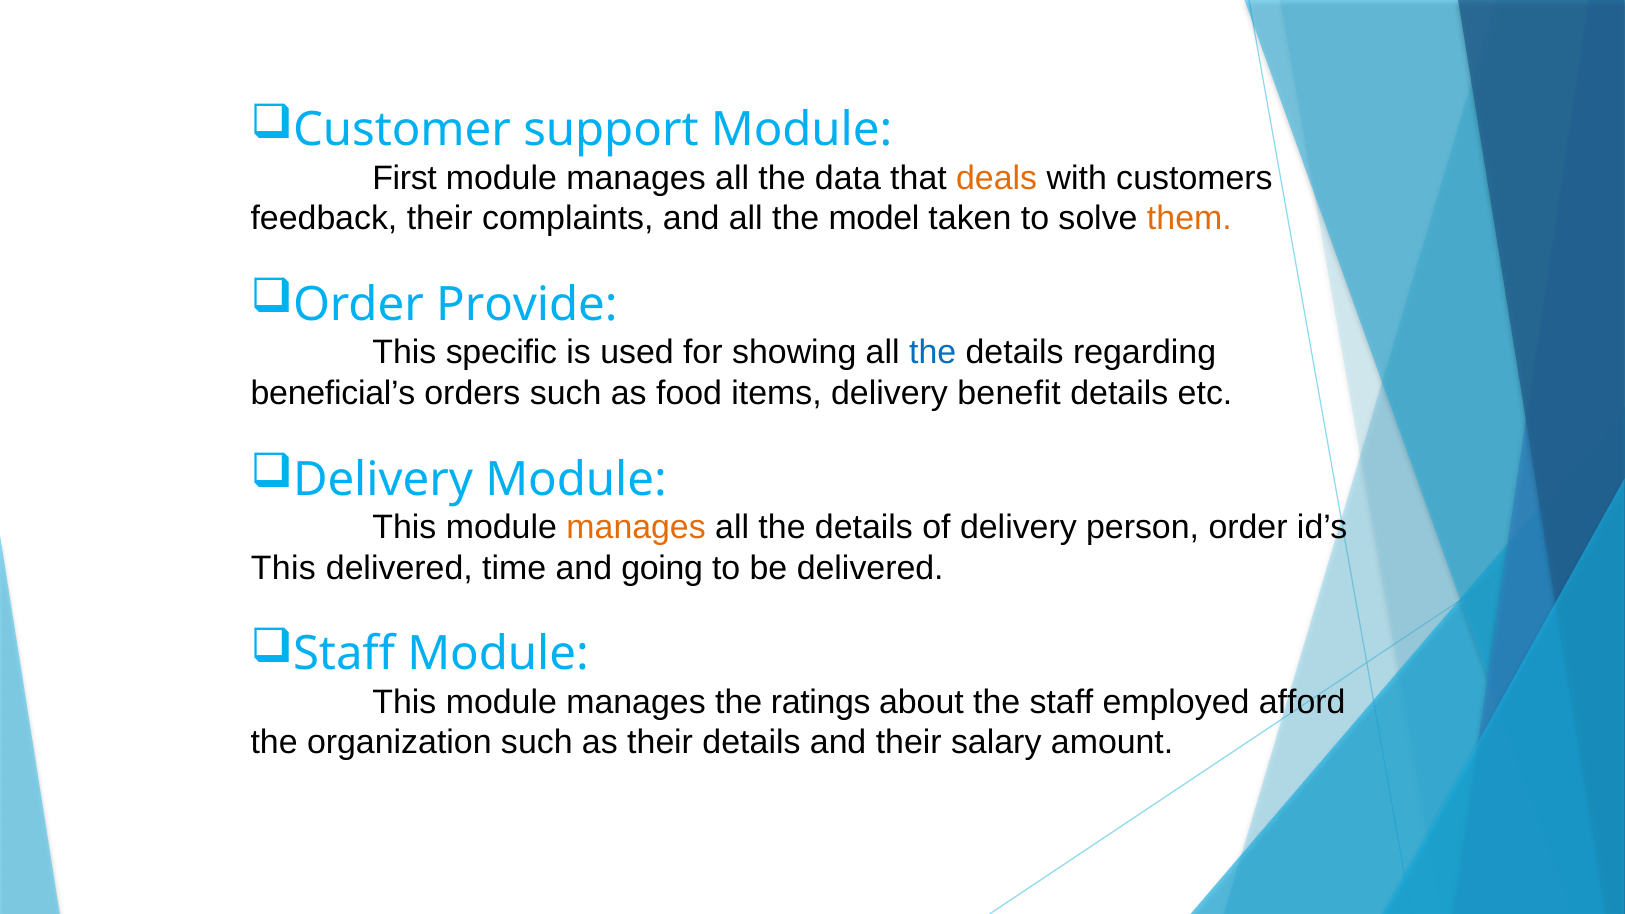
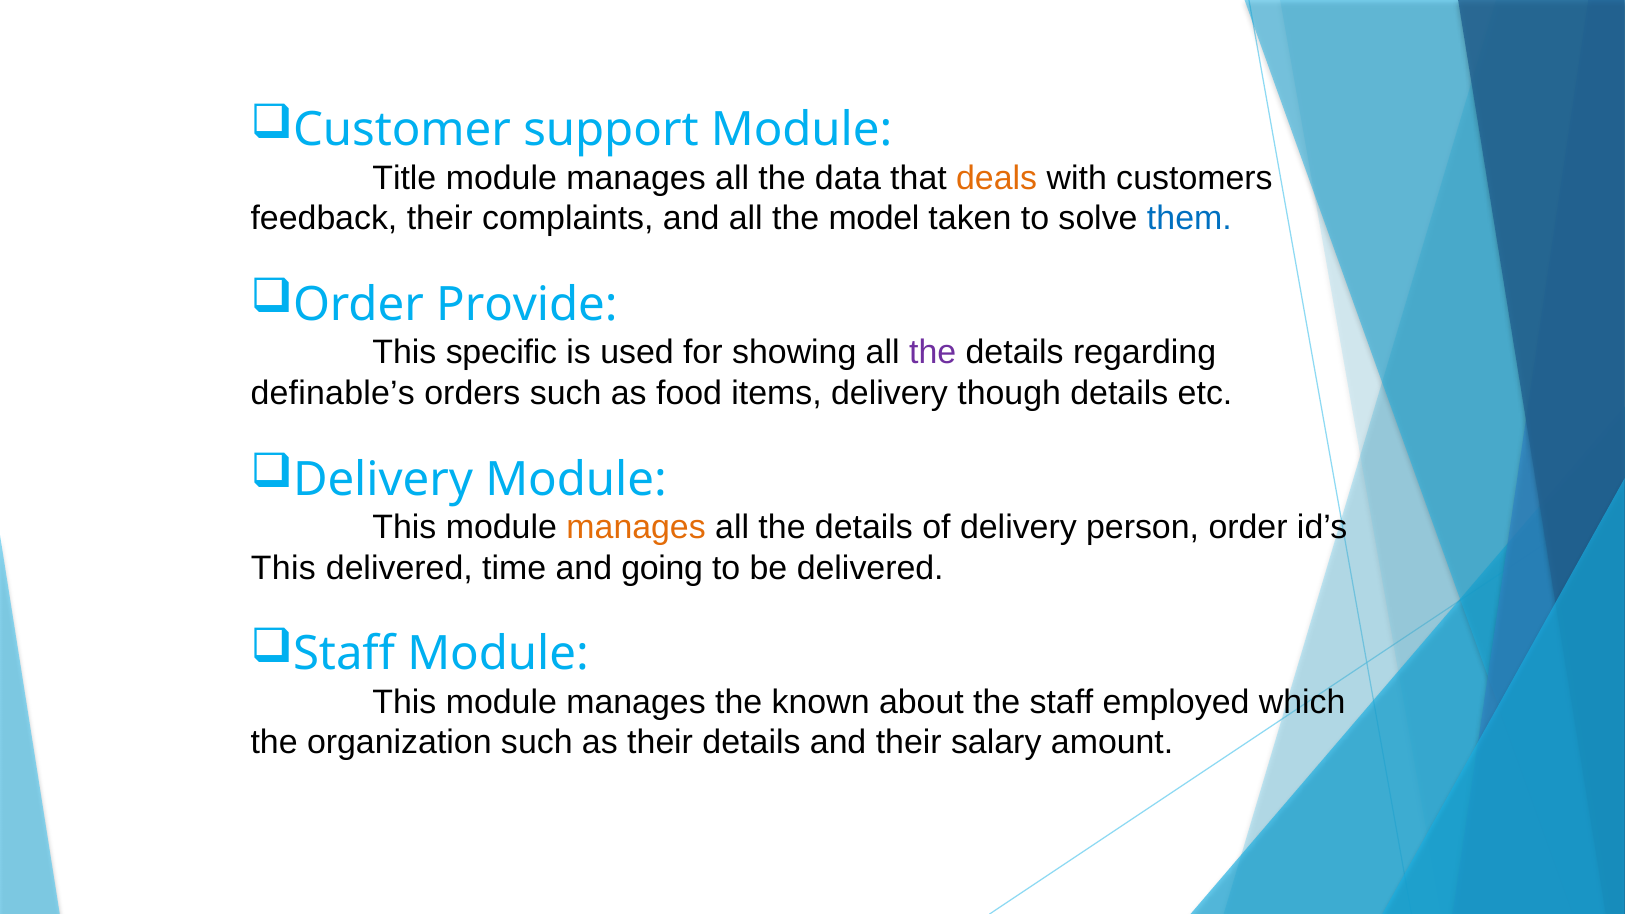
First: First -> Title (404, 178)
them colour: orange -> blue (1189, 219)
the colour: blue -> purple (933, 353)
beneficial’s: beneficial’s -> definable’s (333, 393)
benefit: benefit -> though (1009, 393)
ratings: ratings -> known (821, 702)
afford: afford -> which (1302, 702)
